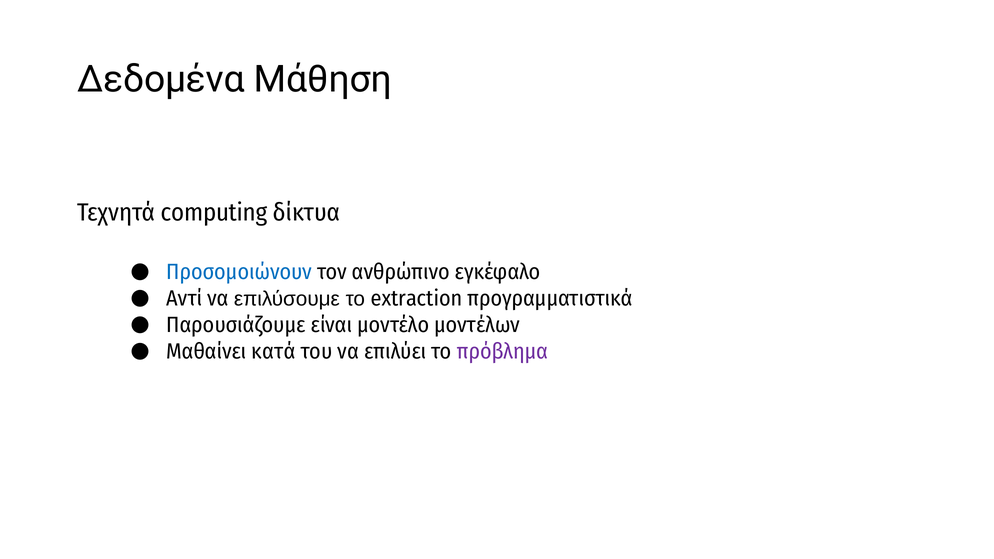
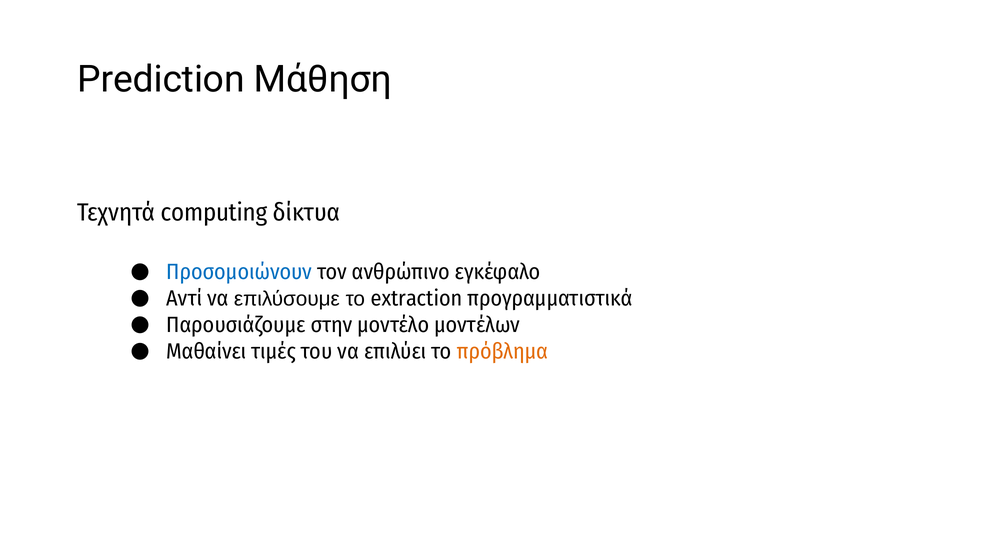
Δεδομένα: Δεδομένα -> Prediction (161, 80)
είναι: είναι -> στην (332, 325)
κατά: κατά -> τιμές (274, 351)
πρόβλημα colour: purple -> orange (502, 351)
